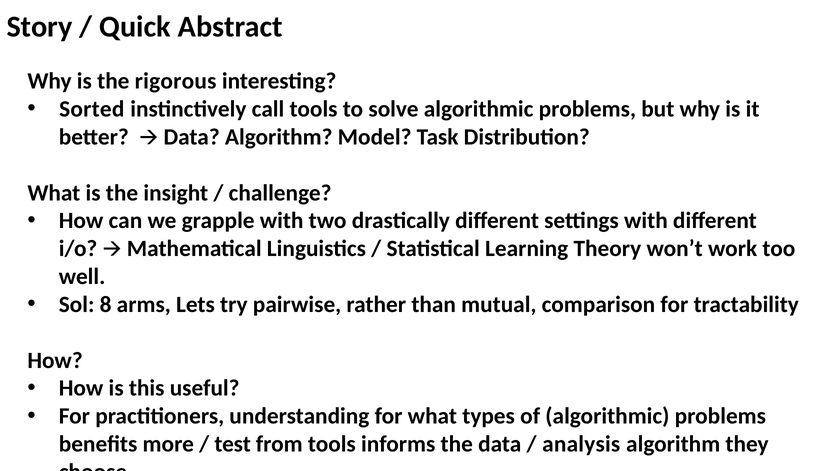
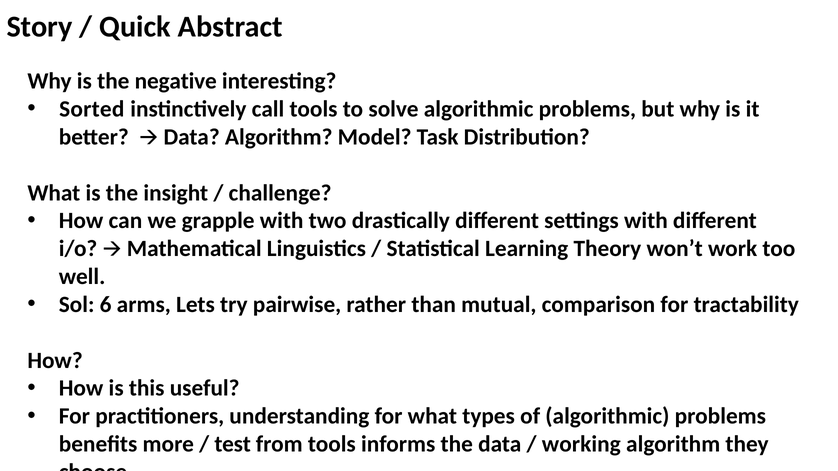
rigorous: rigorous -> negative (176, 81)
8: 8 -> 6 (106, 305)
analysis: analysis -> working (581, 445)
